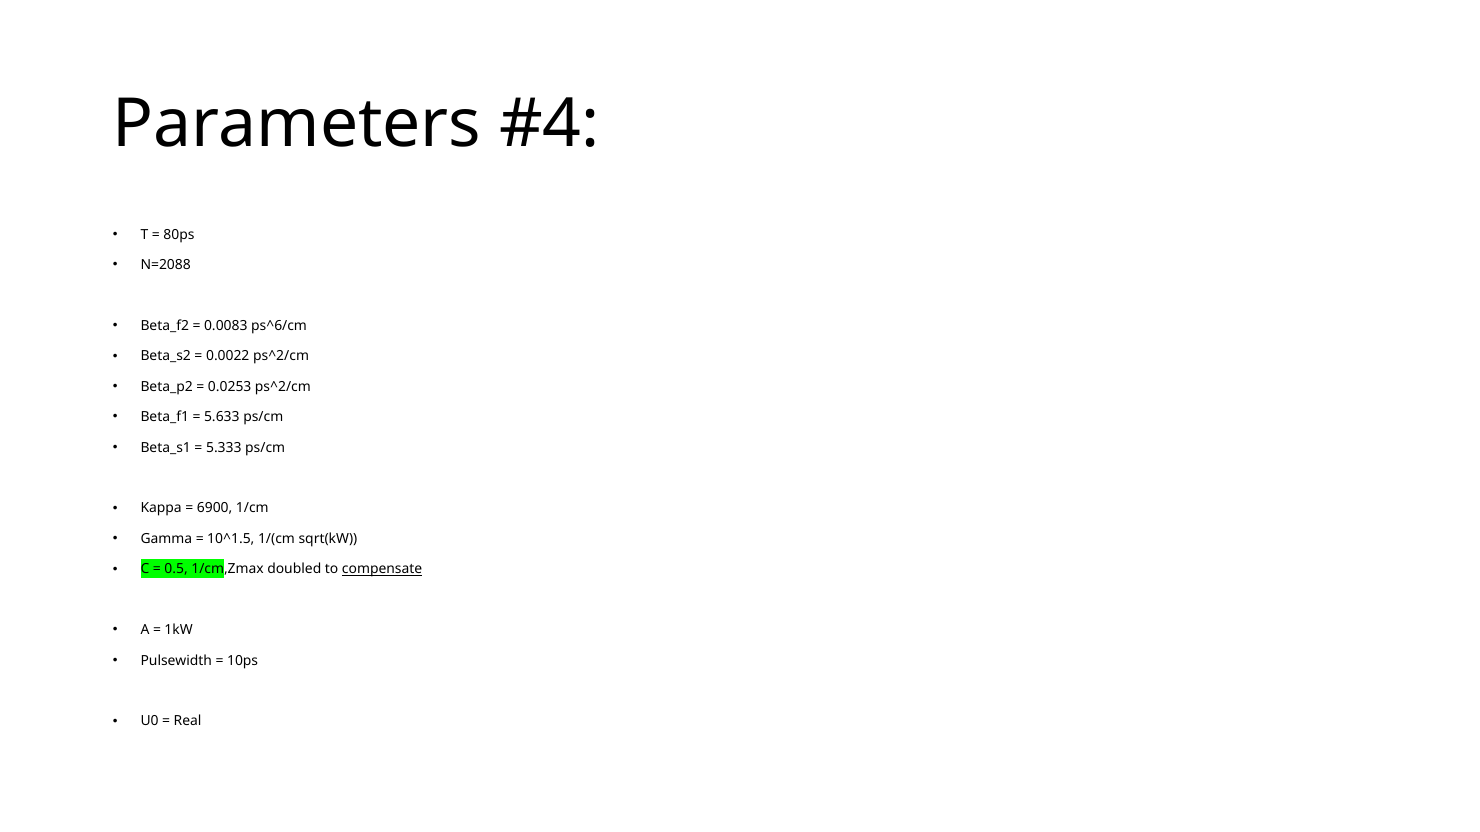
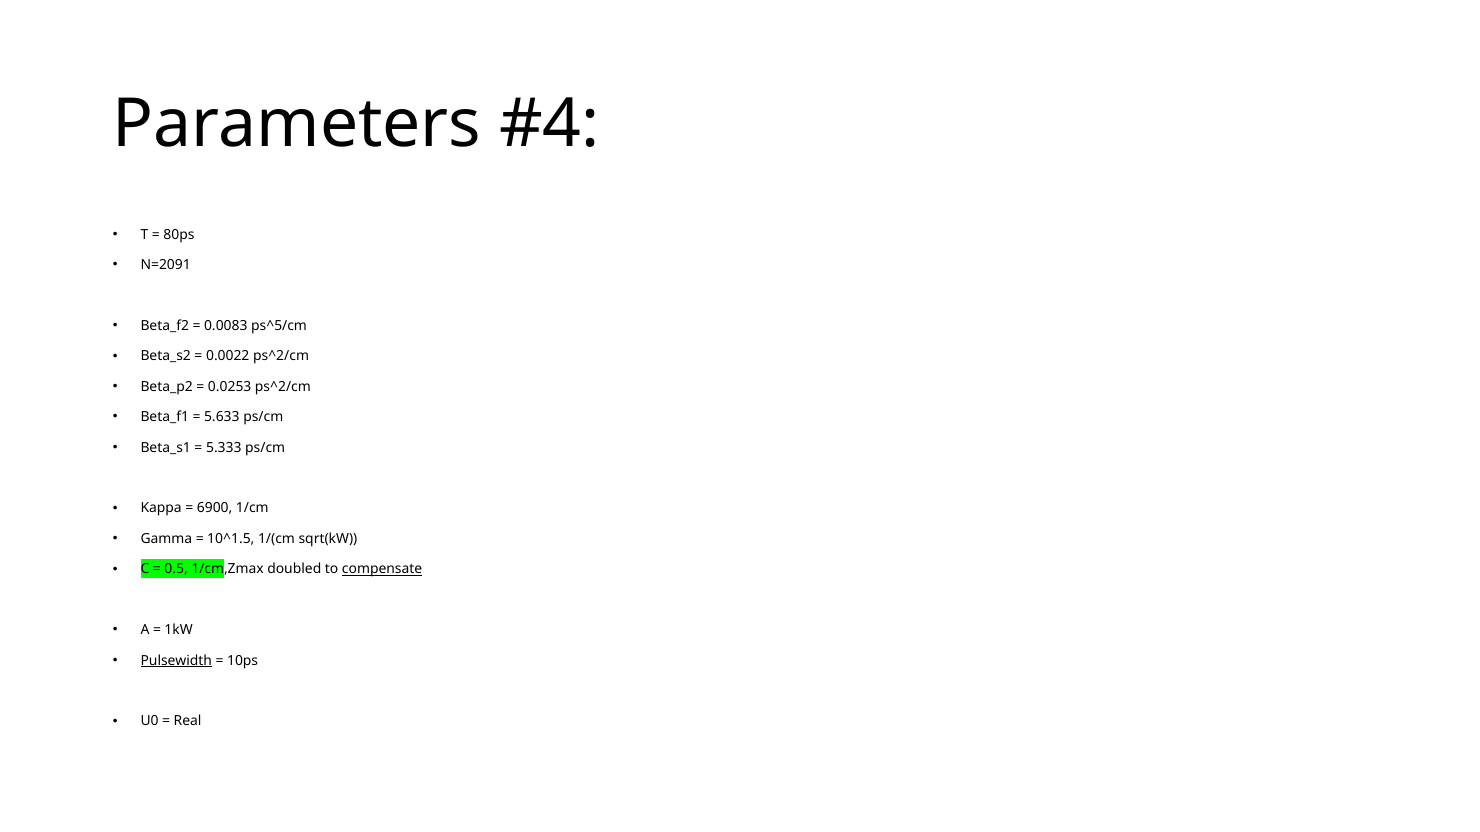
N=2088: N=2088 -> N=2091 (166, 265)
ps^6/cm: ps^6/cm -> ps^5/cm (279, 326)
Pulsewidth underline: none -> present (176, 661)
